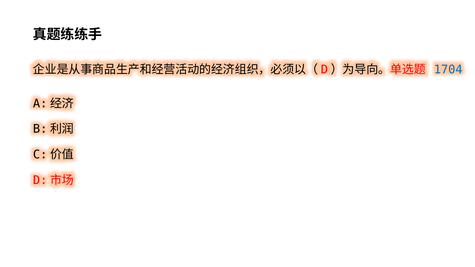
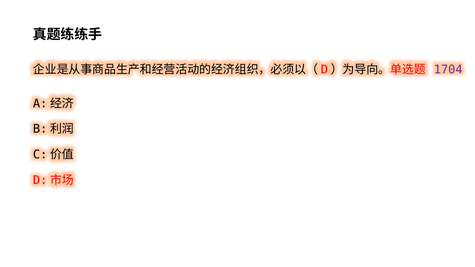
1704 colour: blue -> purple (448, 69)
